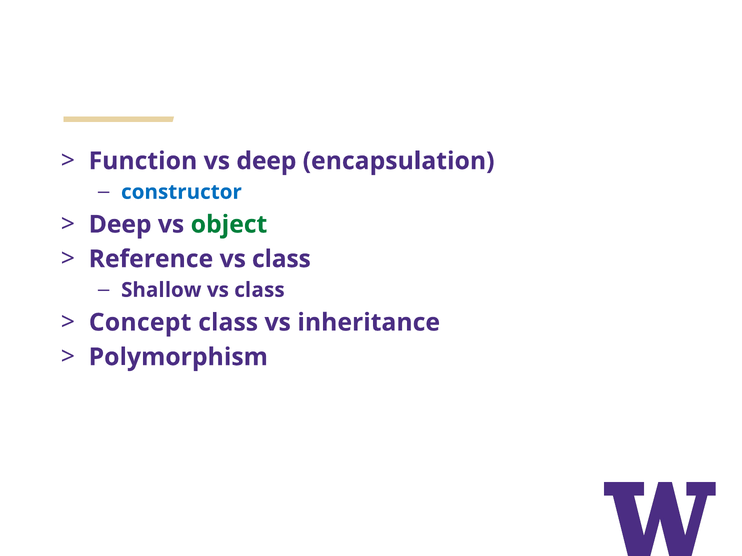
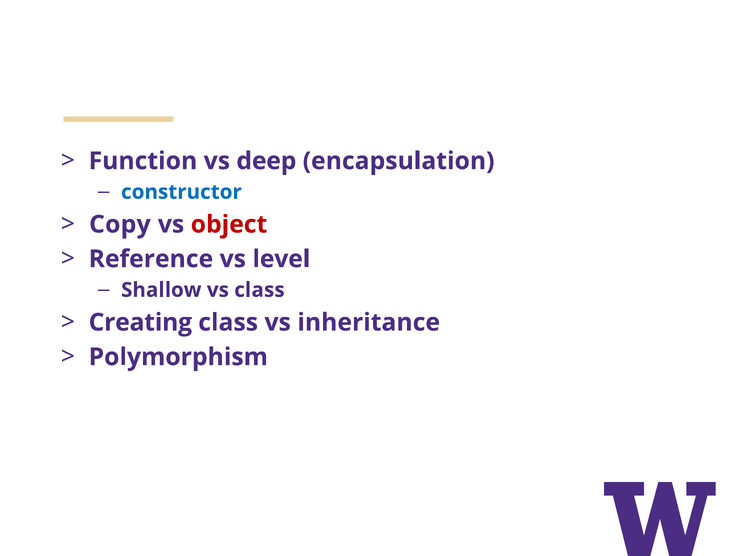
Deep: Deep -> Copy (120, 225)
object colour: green -> red (229, 225)
Reference vs class: class -> level (281, 259)
Concept: Concept -> Creating (140, 323)
